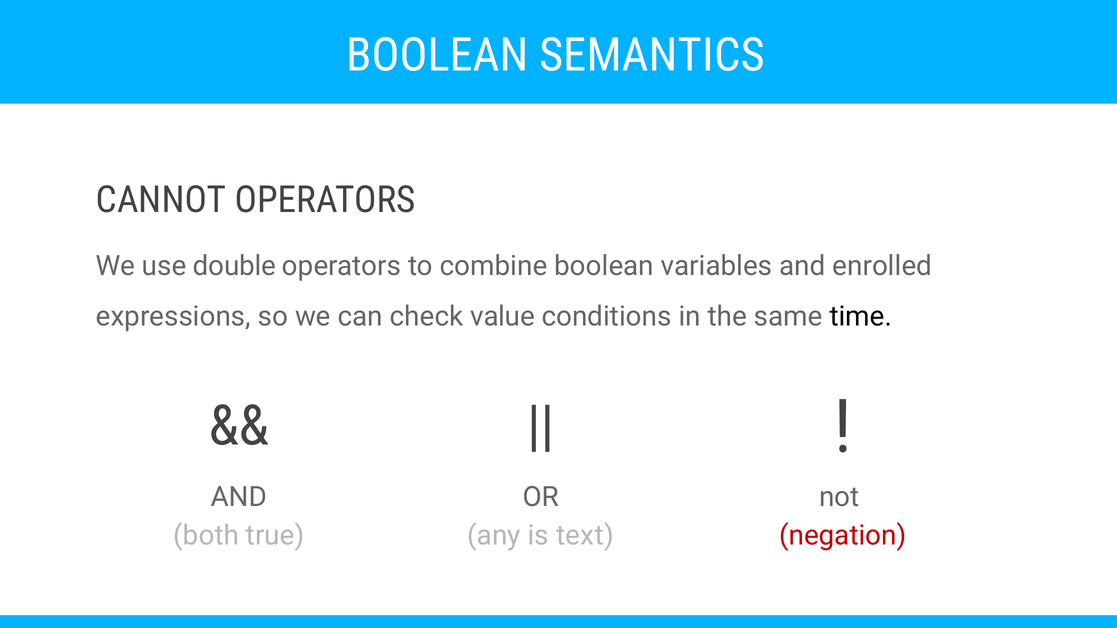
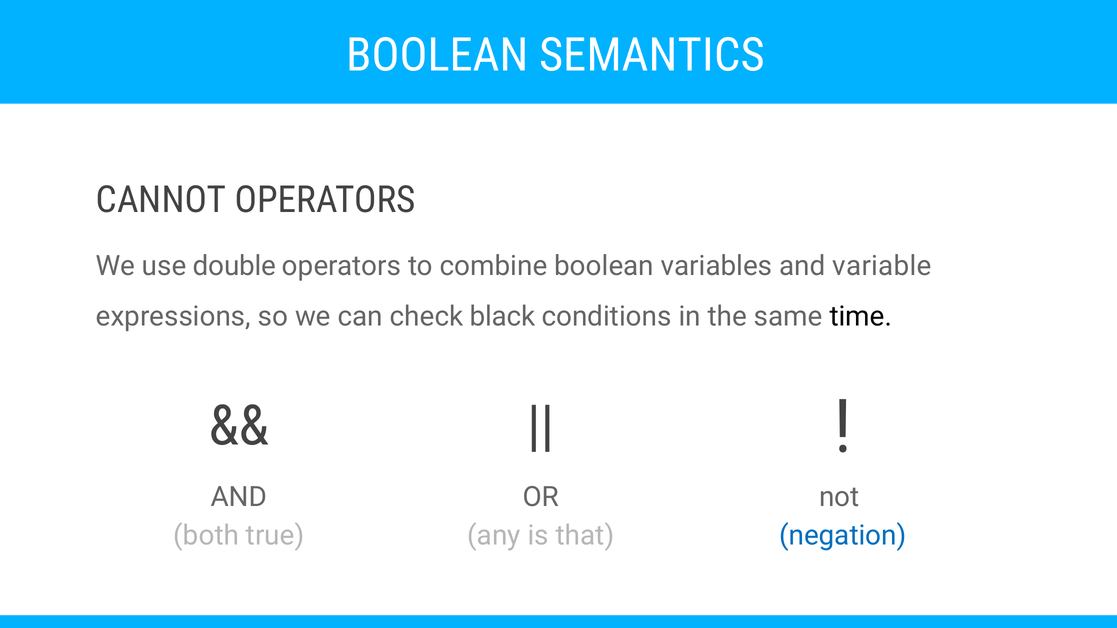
enrolled: enrolled -> variable (882, 266)
value: value -> black (503, 317)
text: text -> that (585, 536)
negation colour: red -> blue (843, 536)
